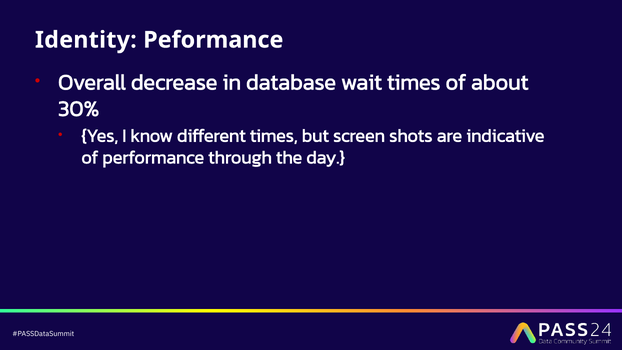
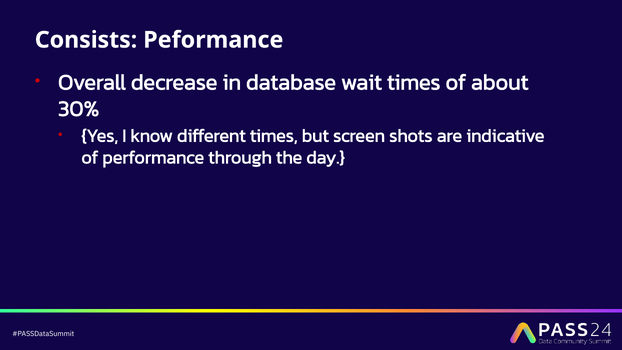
Identity: Identity -> Consists (86, 40)
